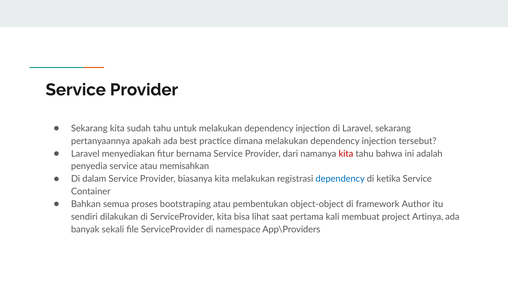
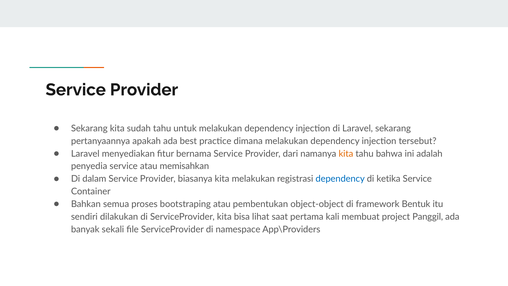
kita colour: red -> orange (346, 154)
Author: Author -> Bentuk (416, 204)
Artinya: Artinya -> Panggil (428, 217)
